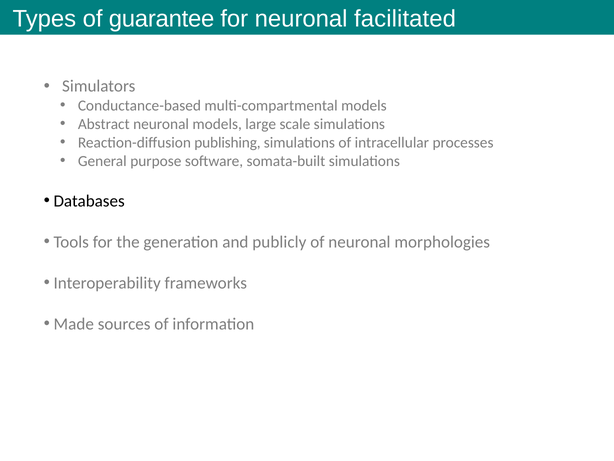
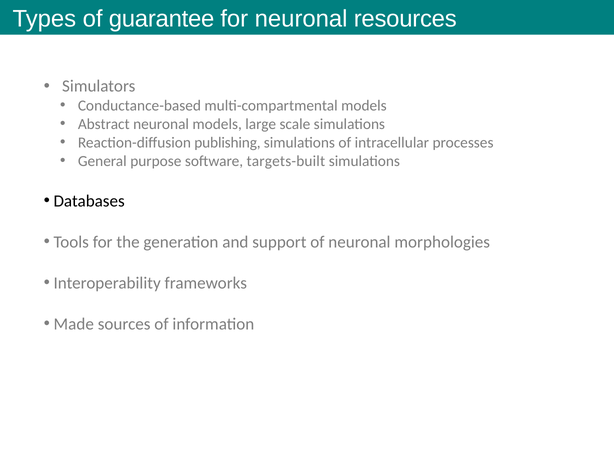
facilitated: facilitated -> resources (405, 19)
somata-built: somata-built -> targets-built (286, 161)
publicly: publicly -> support (279, 242)
